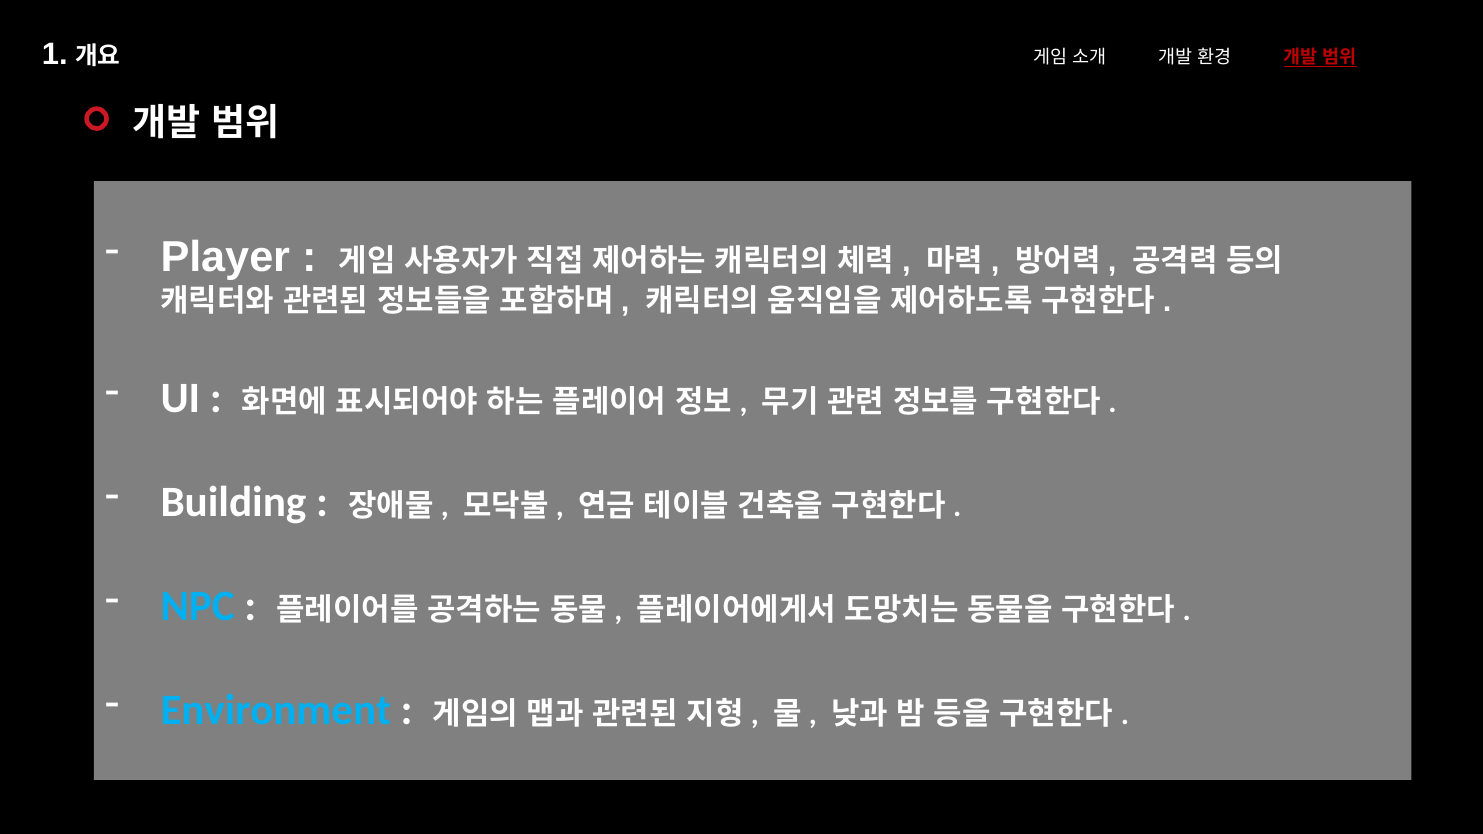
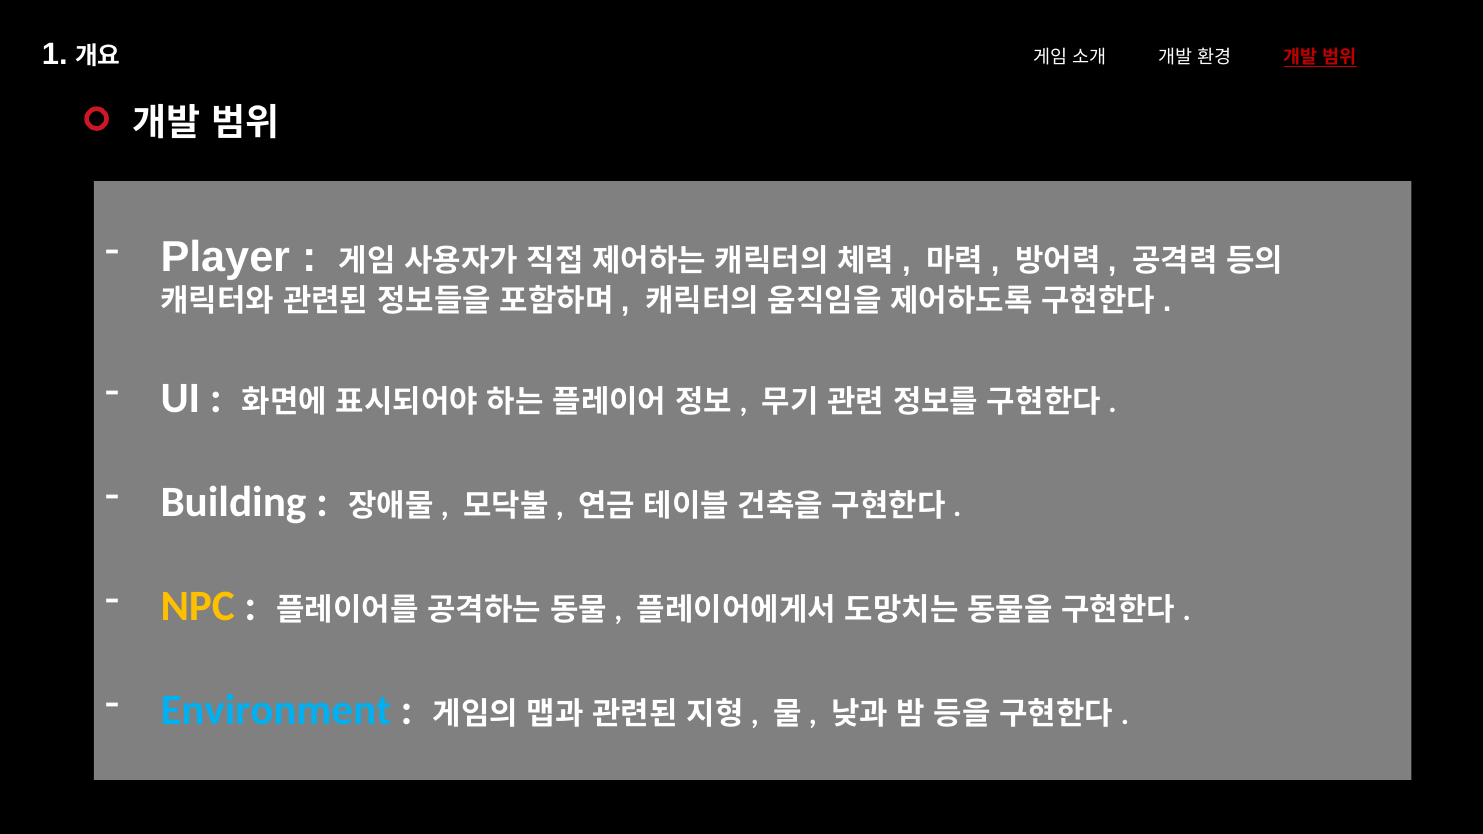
NPC colour: light blue -> yellow (198, 606)
